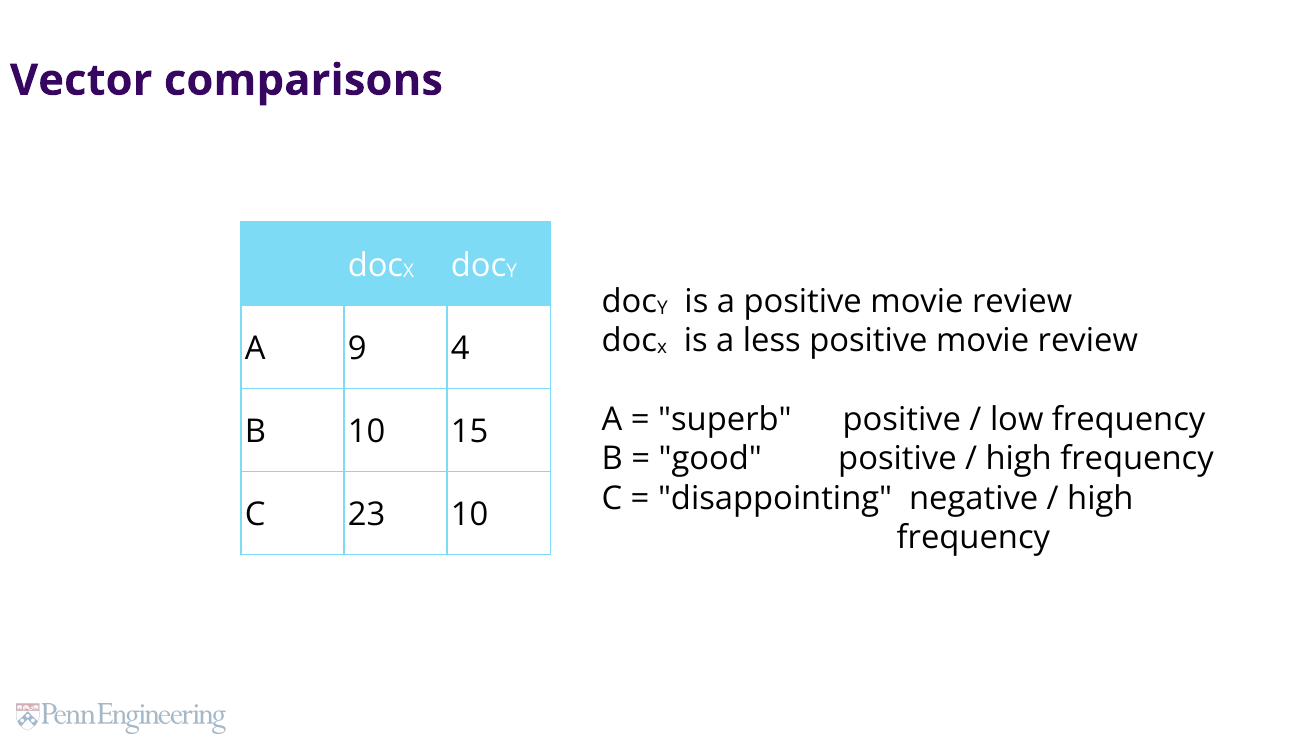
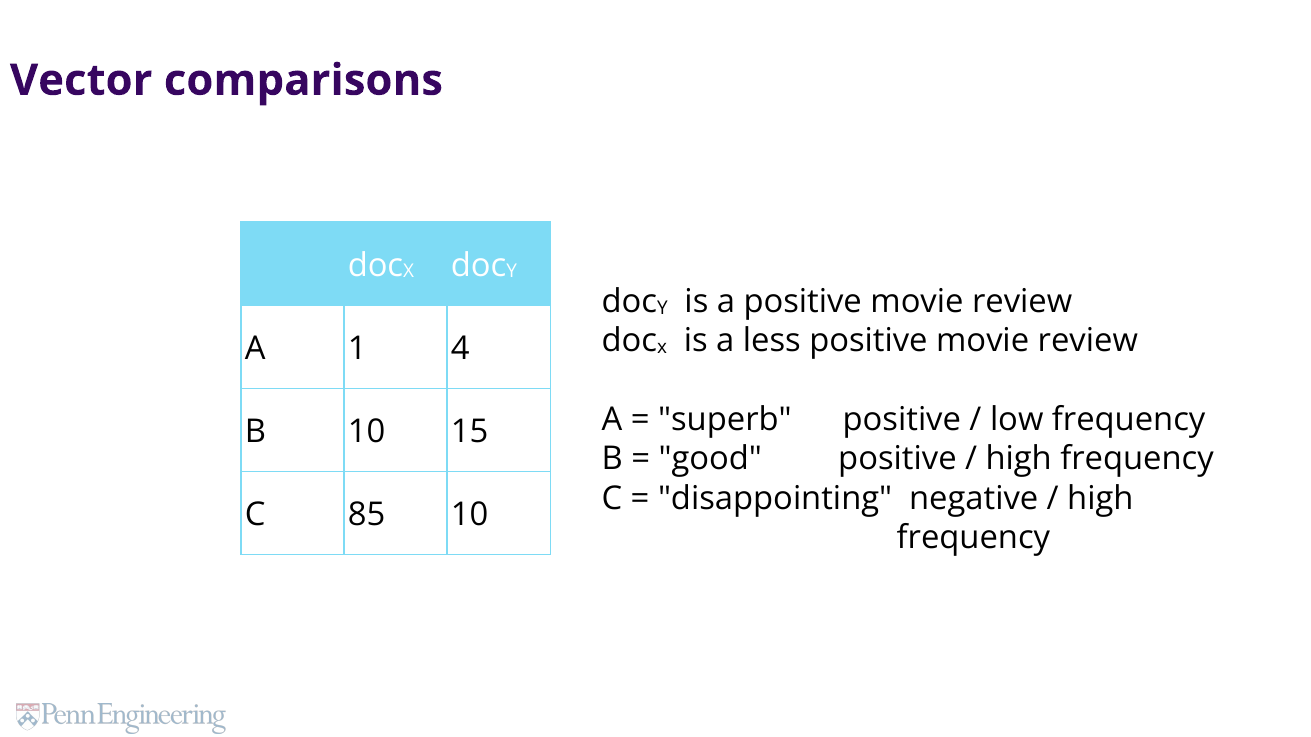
9: 9 -> 1 (357, 349)
23: 23 -> 85 (367, 515)
